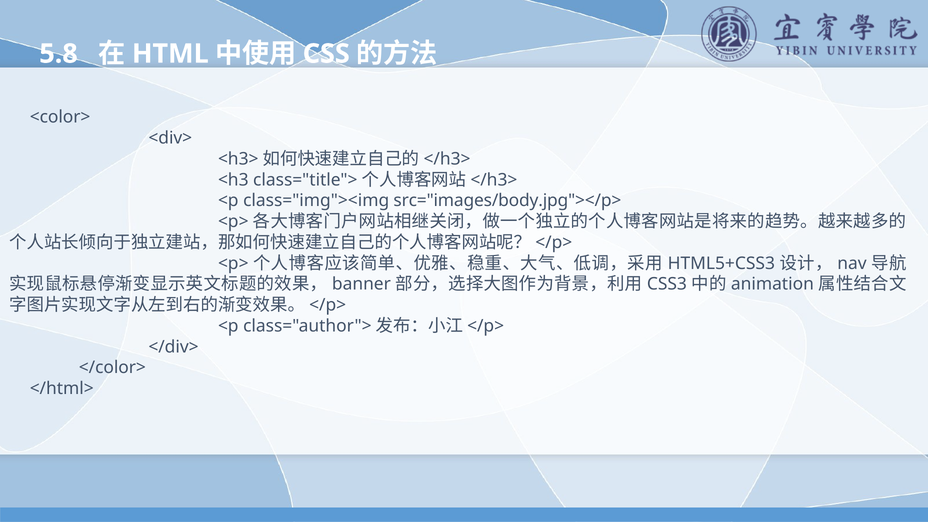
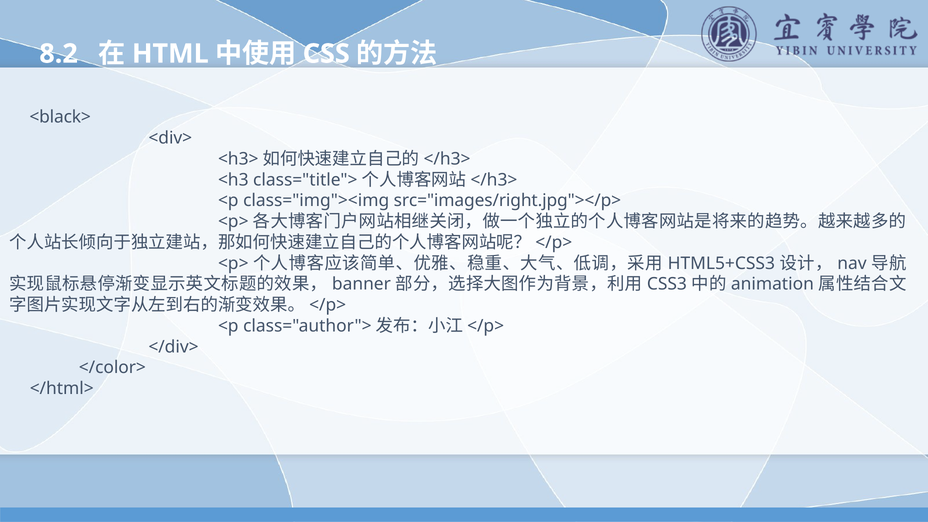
5.8: 5.8 -> 8.2 (59, 54)
<color>: <color> -> <black> (60, 117)
src="images/body.jpg"></p>: src="images/body.jpg"></p> -> src="images/right.jpg"></p> (507, 201)
